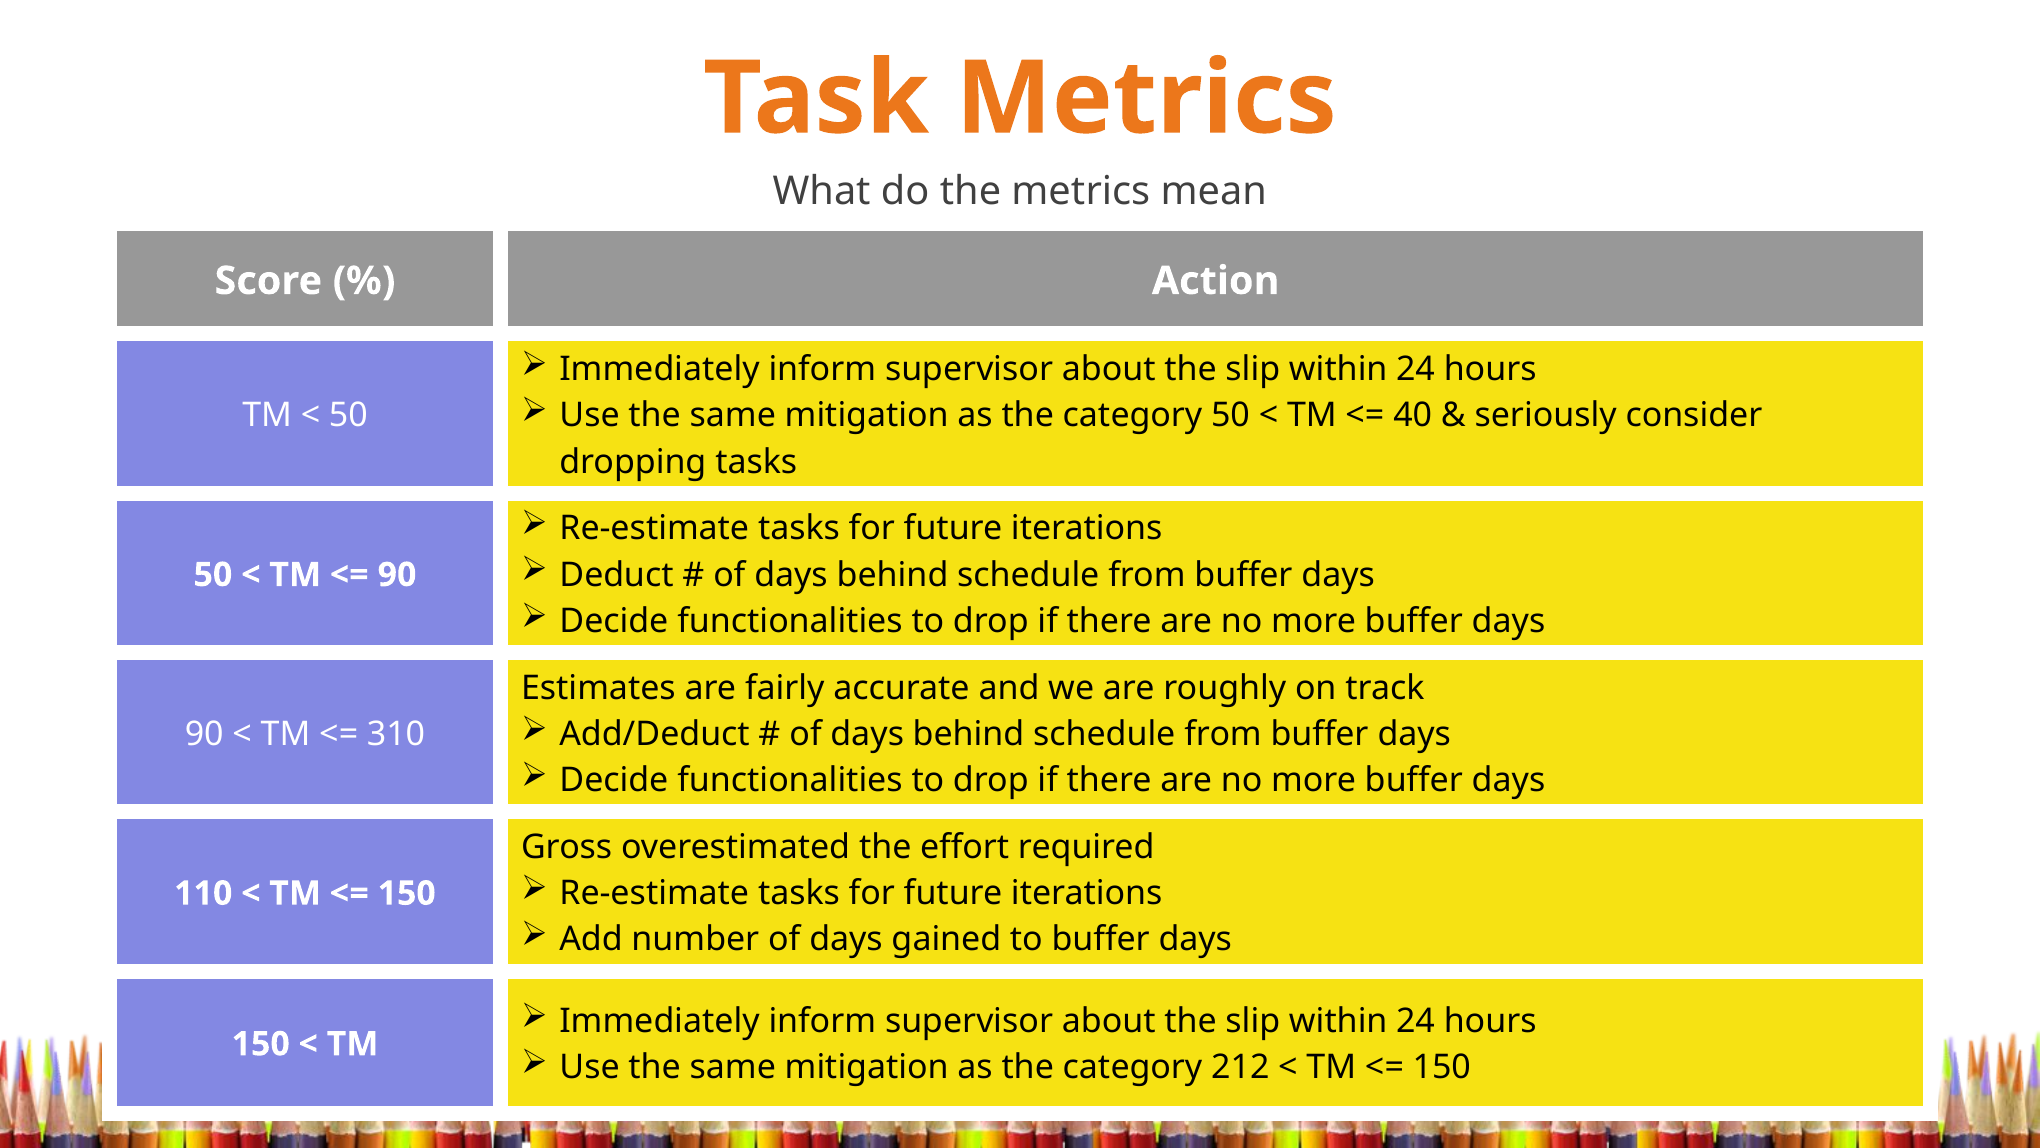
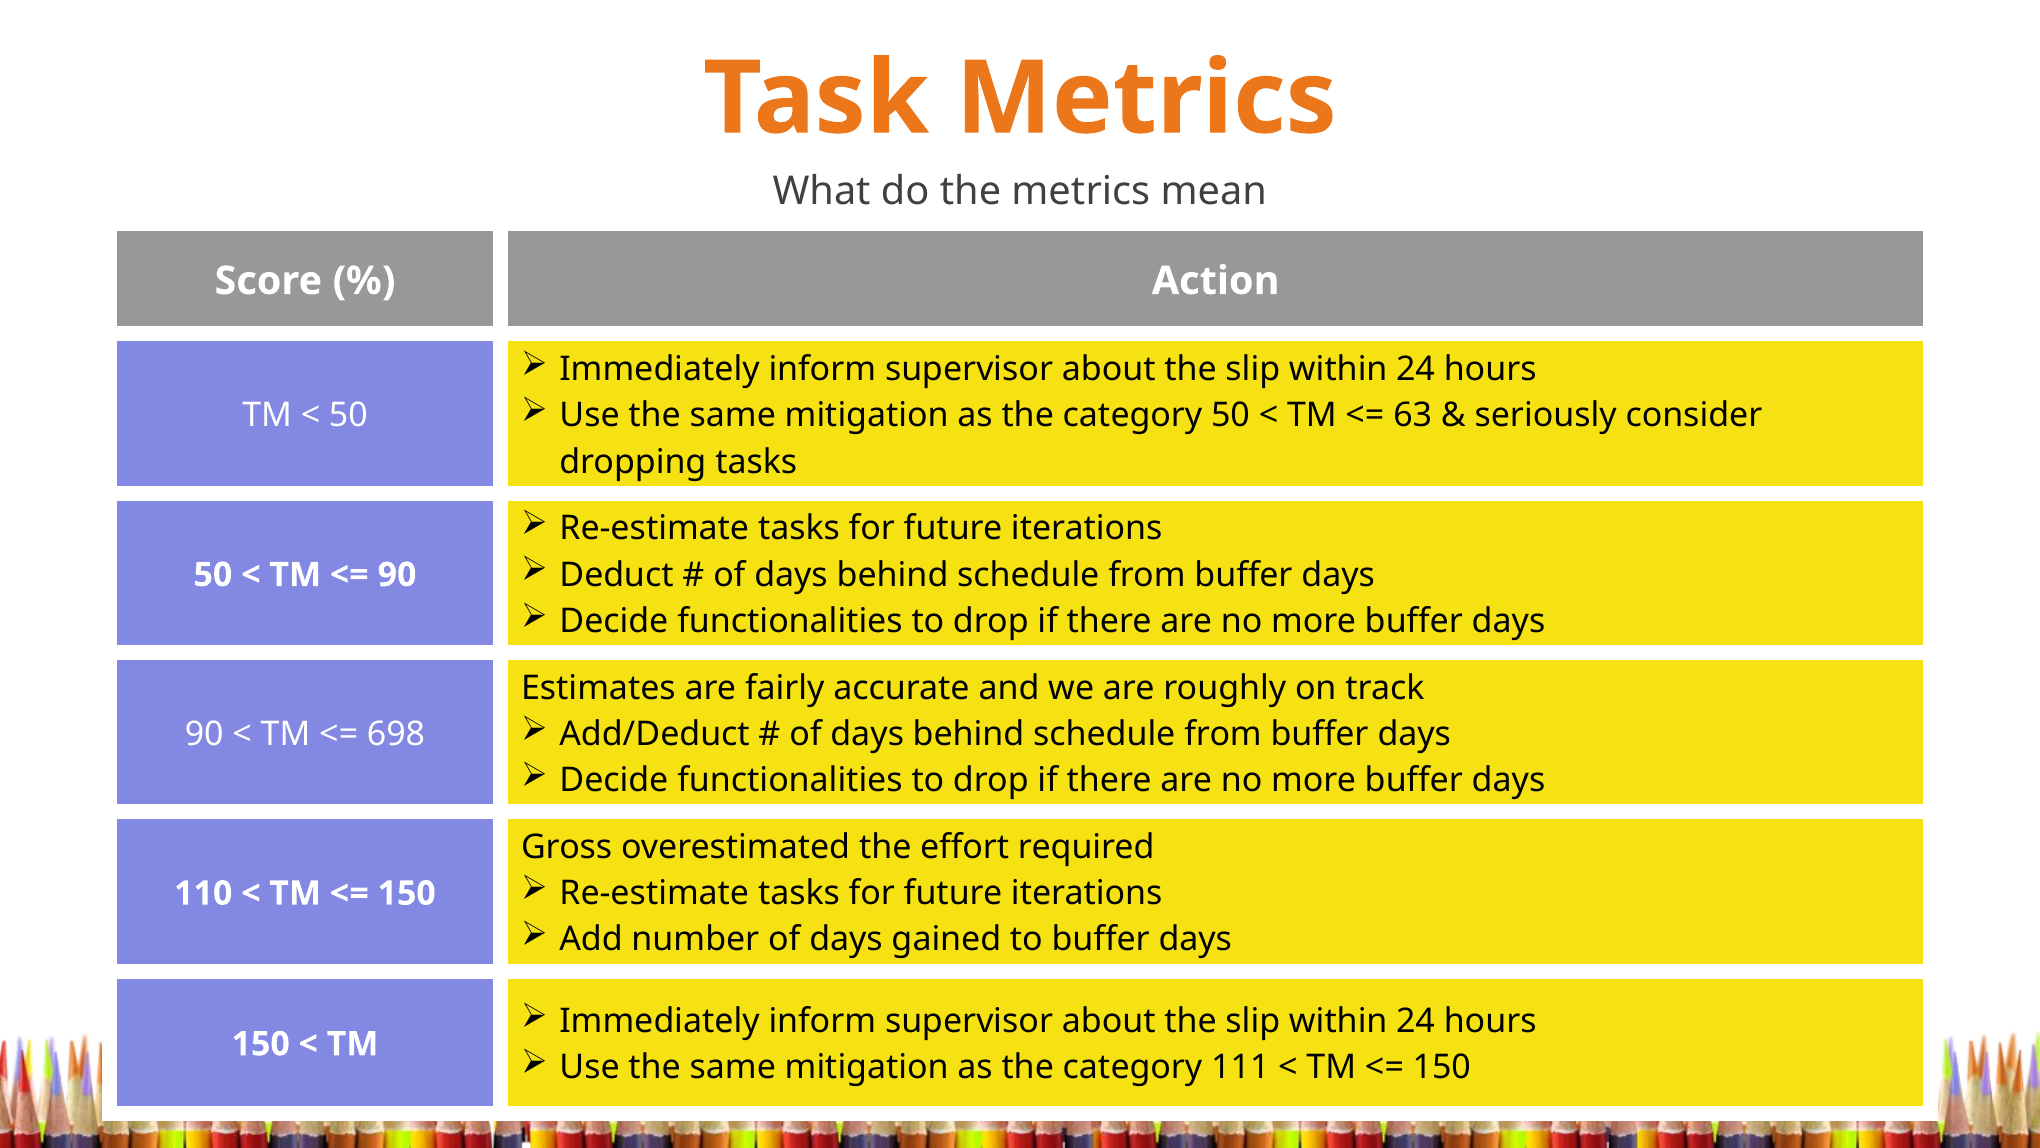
40: 40 -> 63 (1413, 415)
310: 310 -> 698 (396, 734)
212: 212 -> 111 (1240, 1067)
